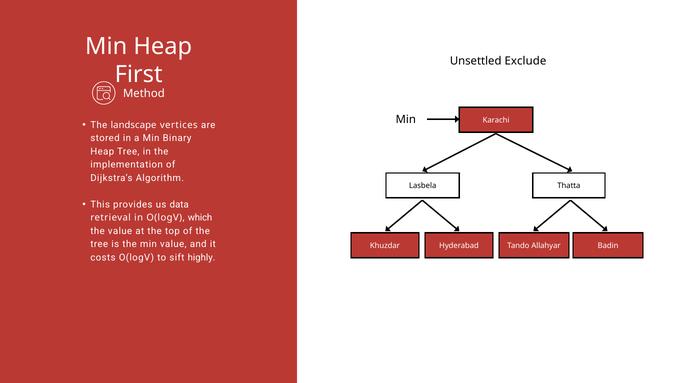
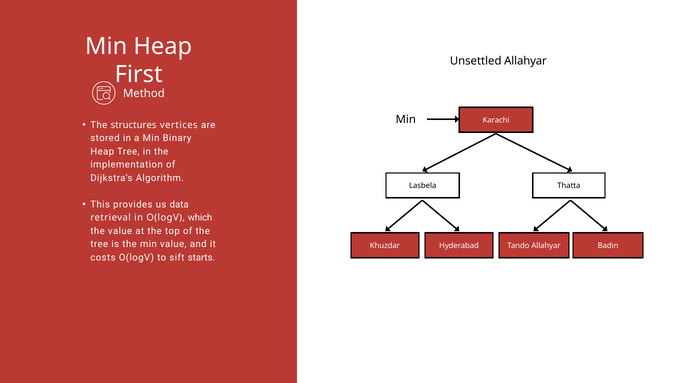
Unsettled Exclude: Exclude -> Allahyar (526, 61)
landscape: landscape -> structures (134, 125)
highly: highly -> starts (201, 257)
